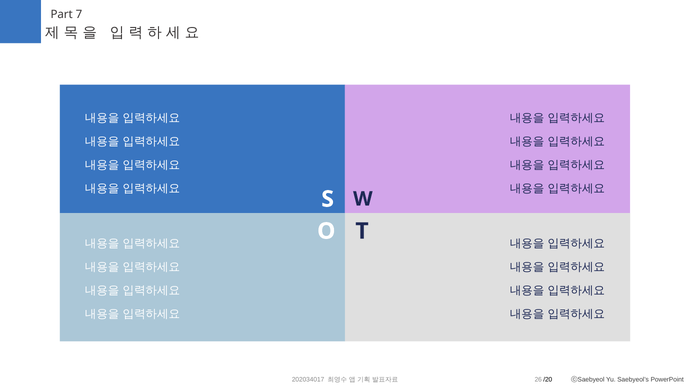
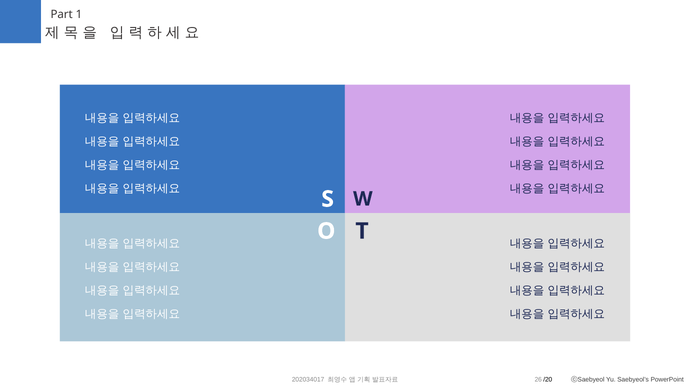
7: 7 -> 1 (79, 15)
